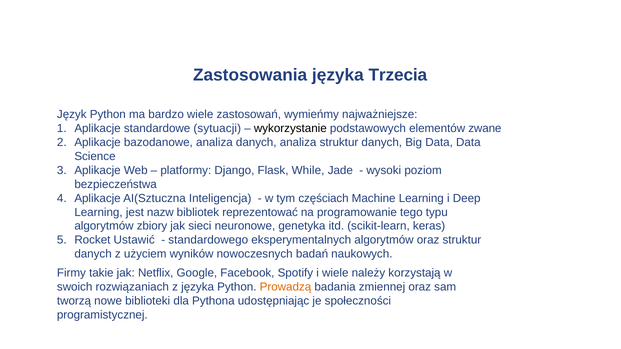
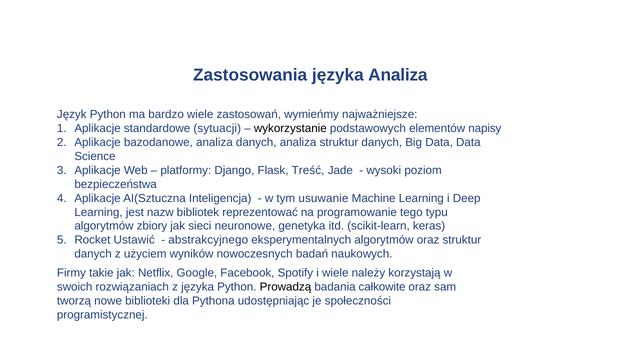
języka Trzecia: Trzecia -> Analiza (398, 75)
zwane: zwane -> napisy (485, 129)
While: While -> Treść (308, 171)
częściach: częściach -> usuwanie (323, 198)
standardowego: standardowego -> abstrakcyjnego (208, 240)
Prowadzą colour: orange -> black (285, 287)
zmiennej: zmiennej -> całkowite (382, 287)
